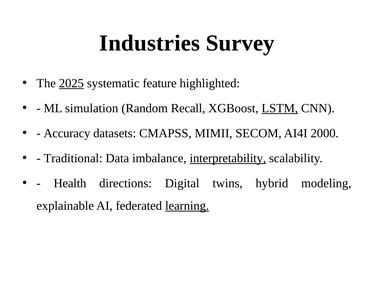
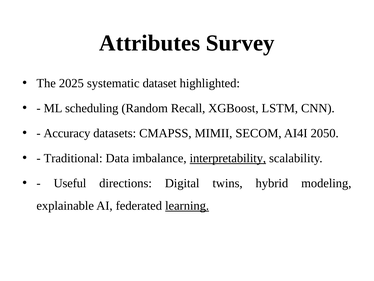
Industries: Industries -> Attributes (150, 43)
2025 underline: present -> none (71, 83)
feature: feature -> dataset (160, 83)
simulation: simulation -> scheduling (92, 108)
LSTM underline: present -> none (280, 108)
2000: 2000 -> 2050 (325, 133)
Health: Health -> Useful (70, 183)
